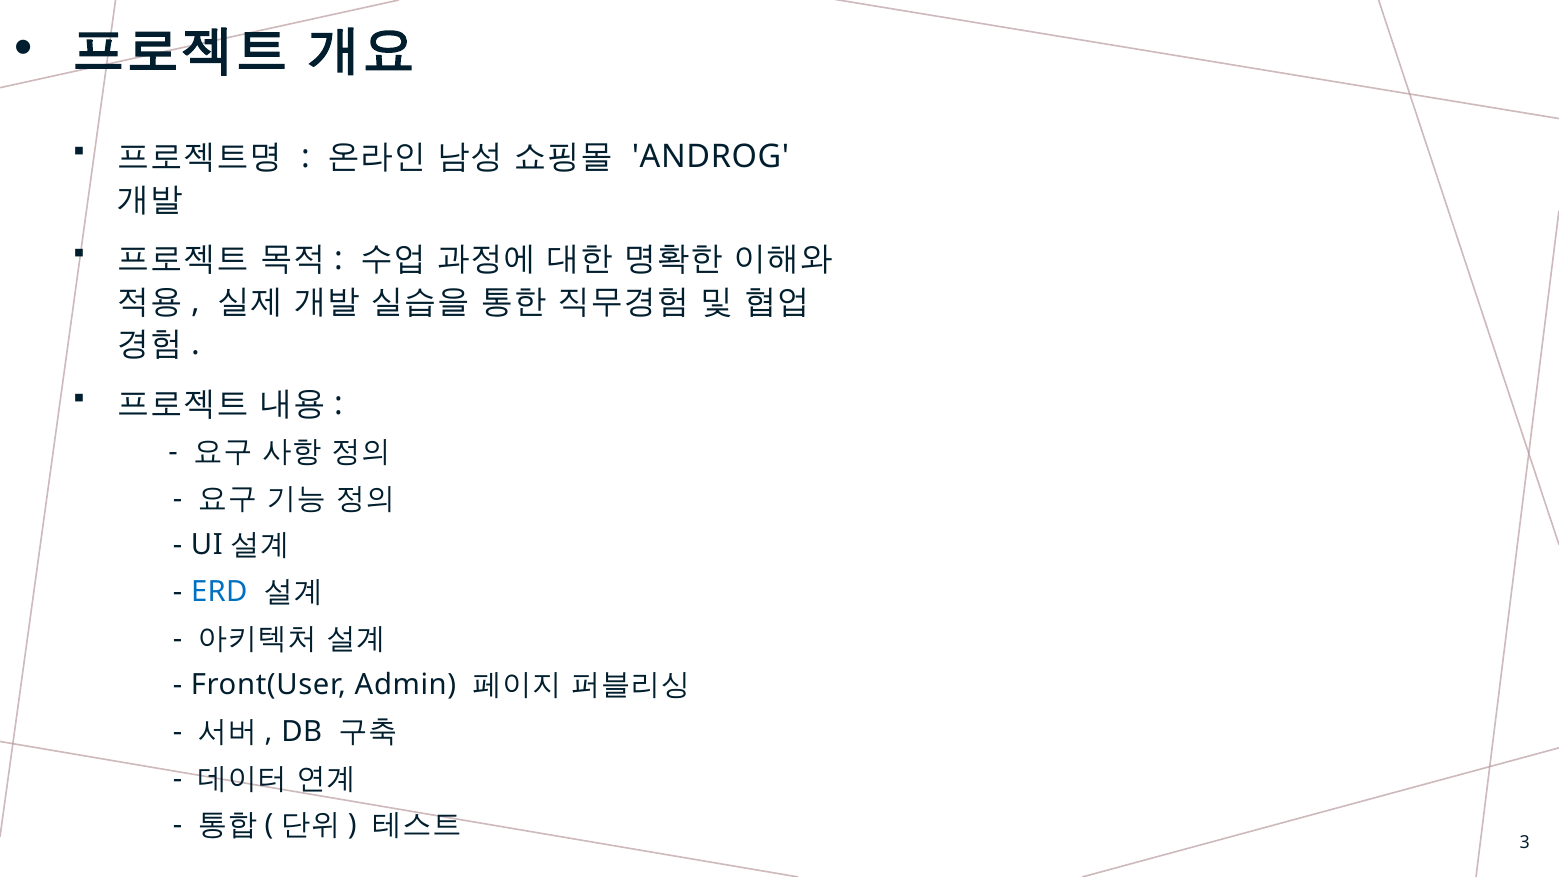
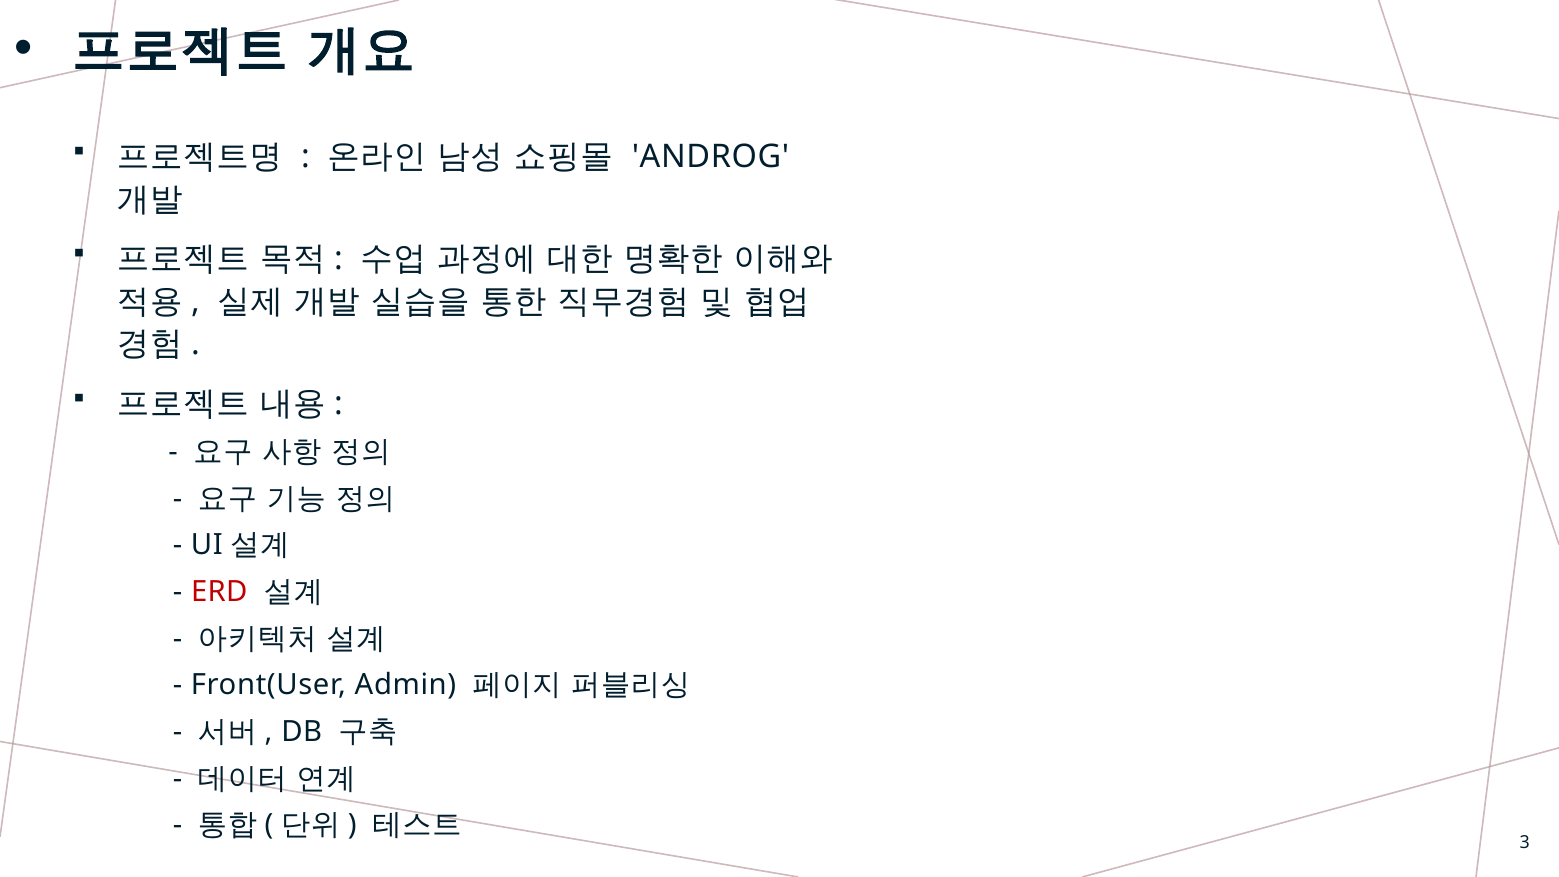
ERD colour: blue -> red (219, 592)
